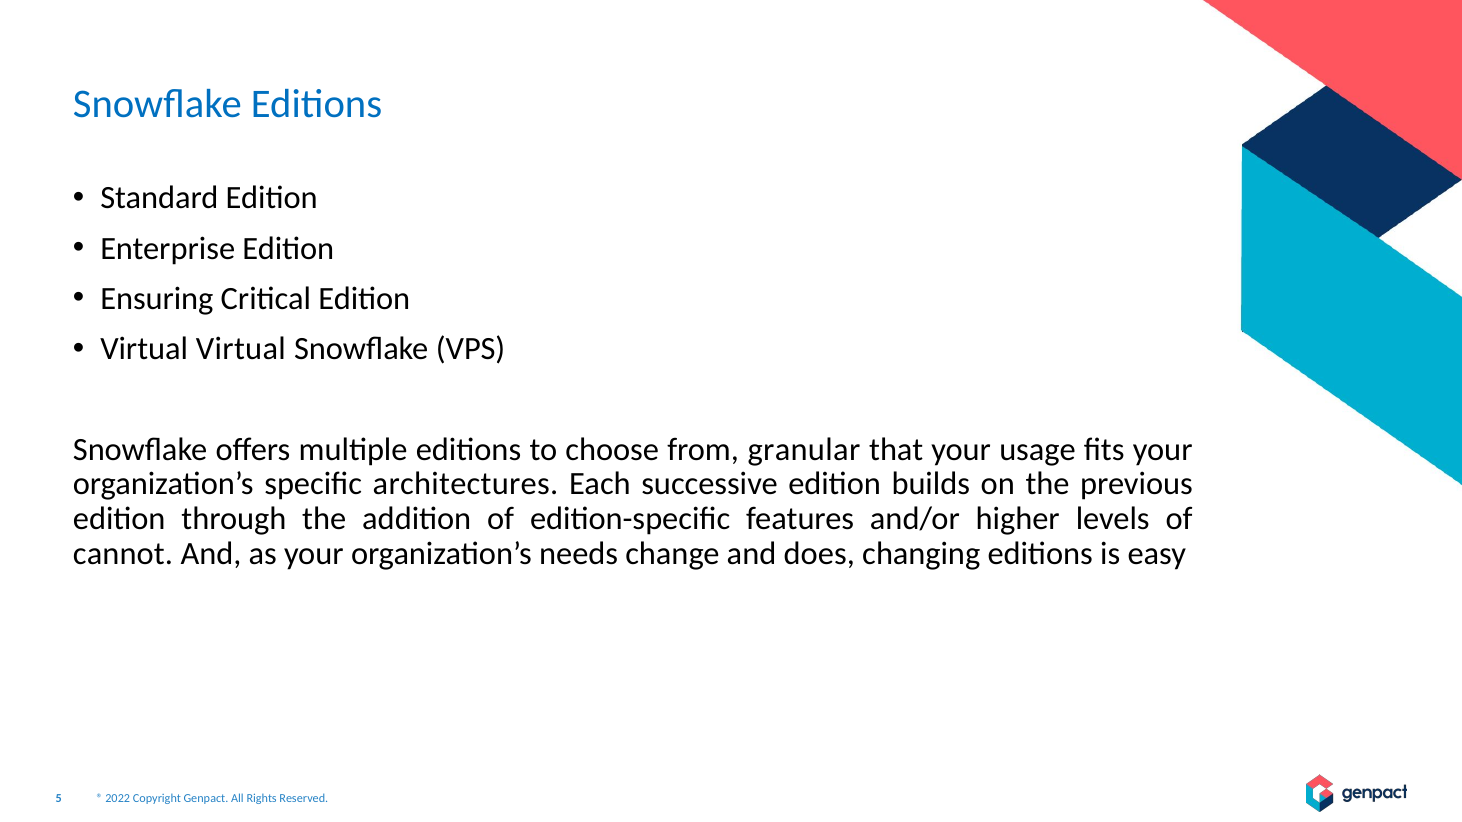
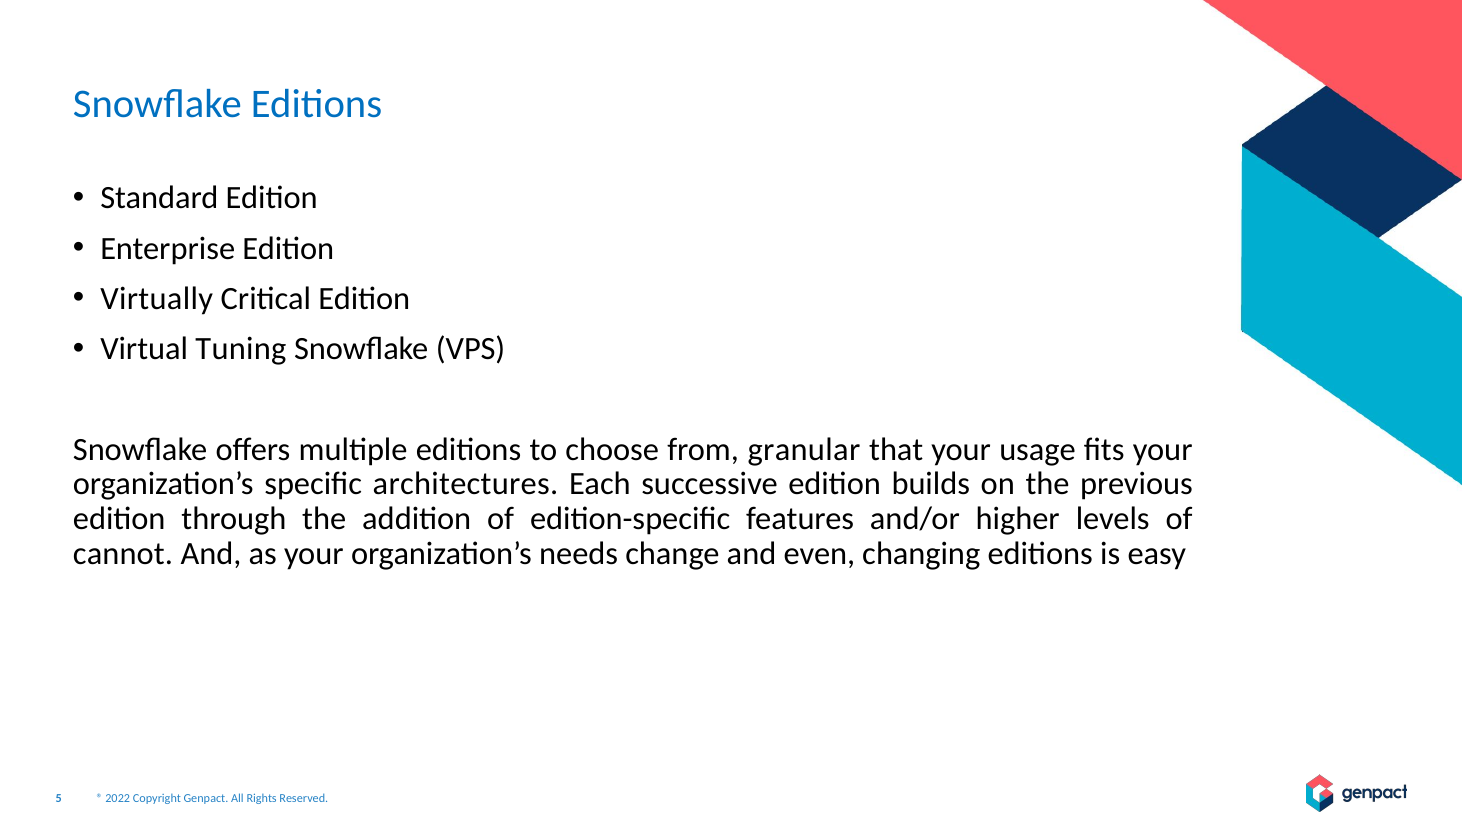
Ensuring: Ensuring -> Virtually (157, 299)
Virtual Virtual: Virtual -> Tuning (241, 349)
does: does -> even (819, 555)
